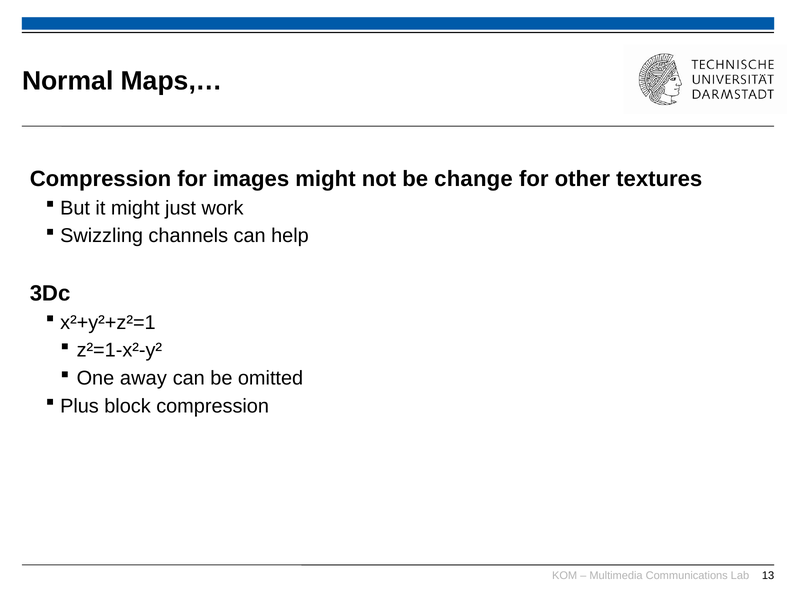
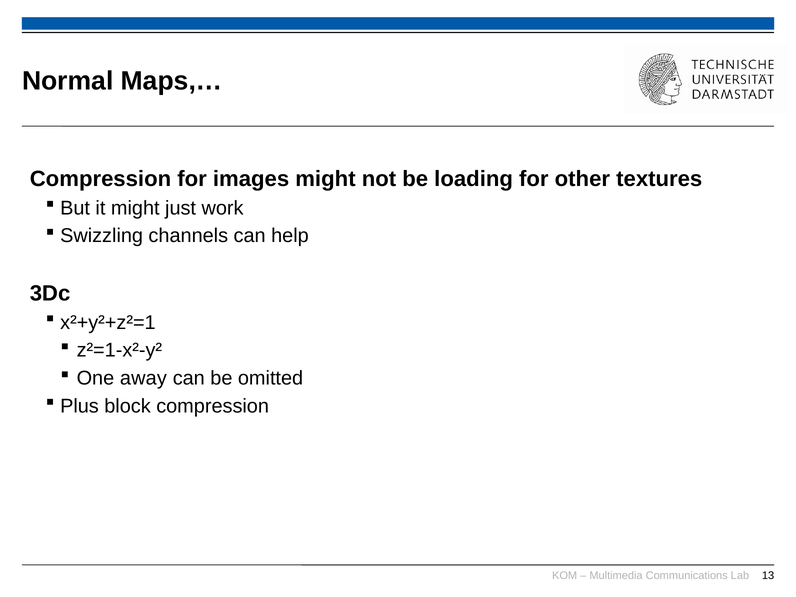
change: change -> loading (474, 179)
